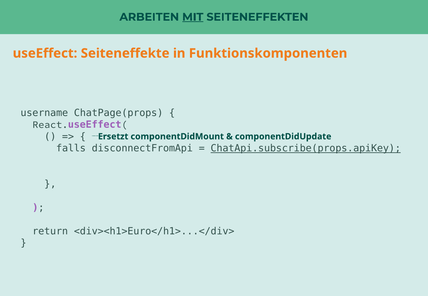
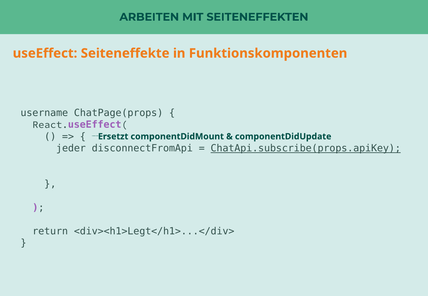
MIT underline: present -> none (193, 17)
falls: falls -> jeder (71, 148)
<div><h1>Euro</h1>...</div>: <div><h1>Euro</h1>...</div> -> <div><h1>Legt</h1>...</div> (154, 231)
